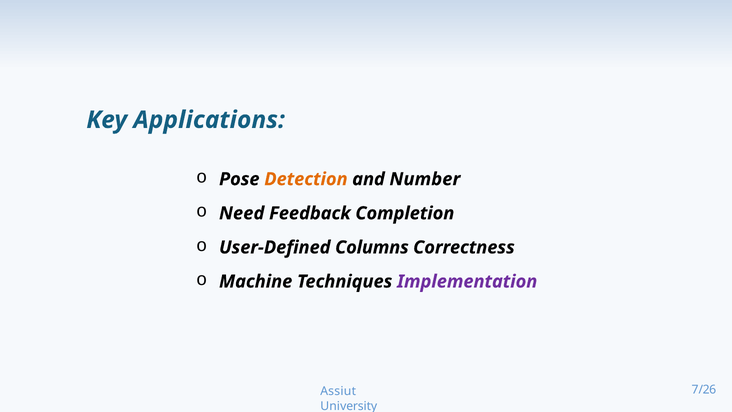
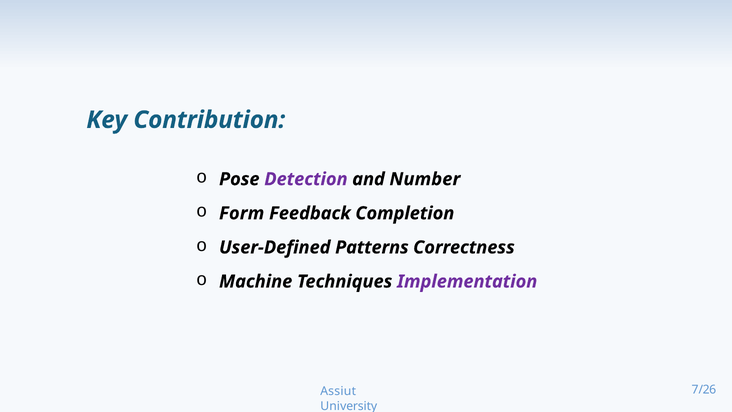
Applications: Applications -> Contribution (209, 120)
Detection colour: orange -> purple (306, 179)
Need: Need -> Form (242, 213)
Columns: Columns -> Patterns (372, 248)
